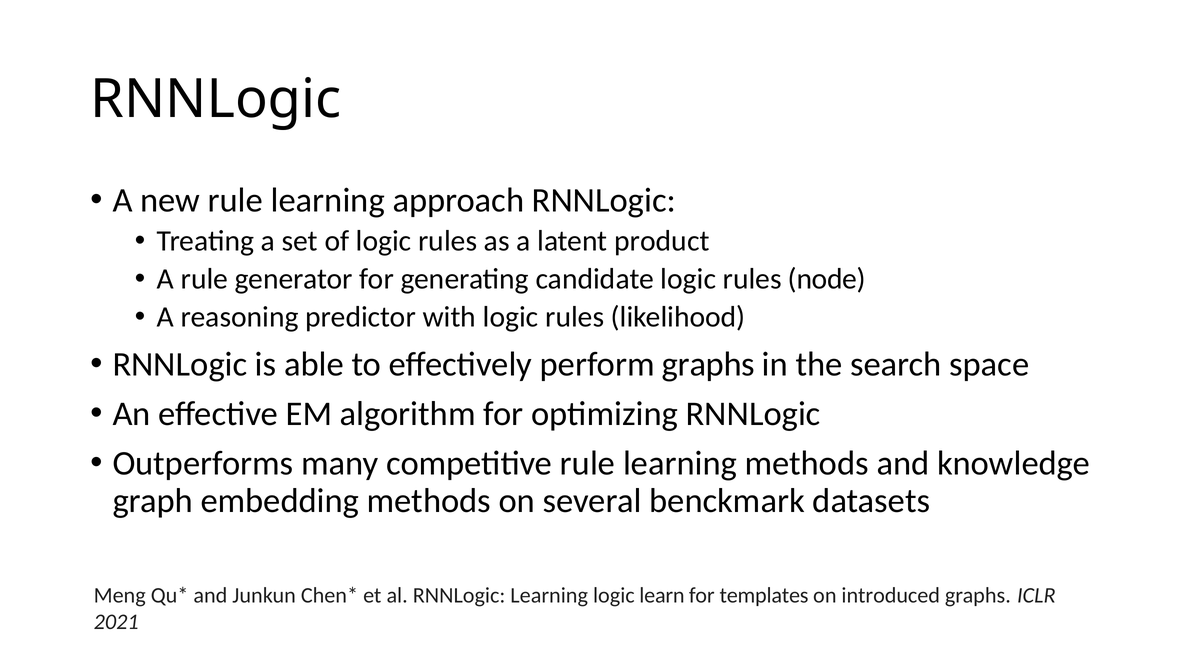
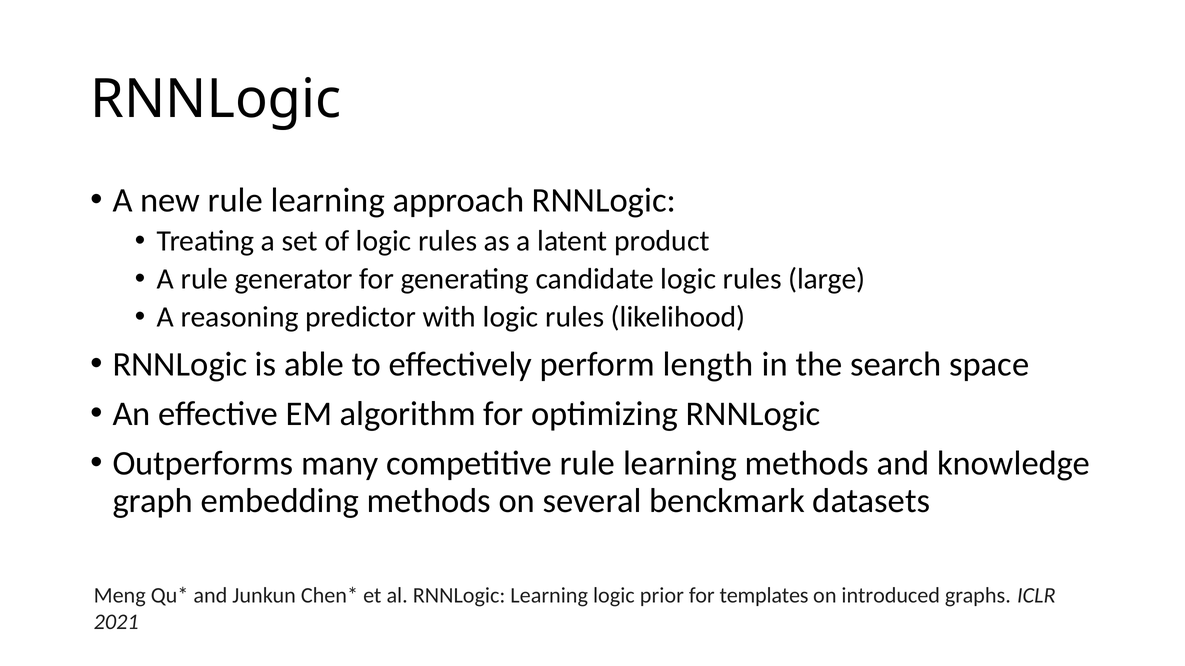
node: node -> large (827, 279)
perform graphs: graphs -> length (708, 364)
learn: learn -> prior (662, 596)
